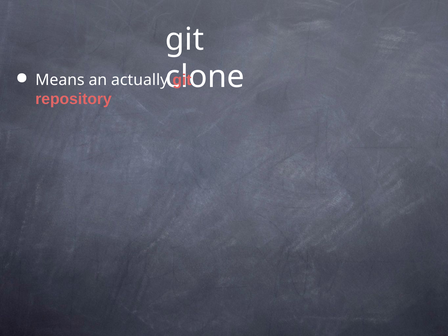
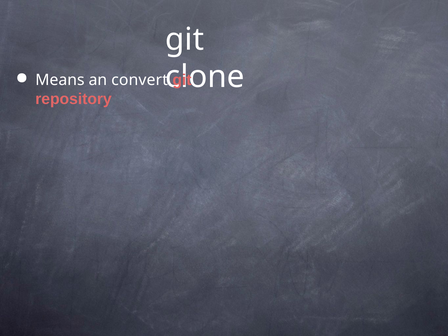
actually: actually -> convert (140, 80)
